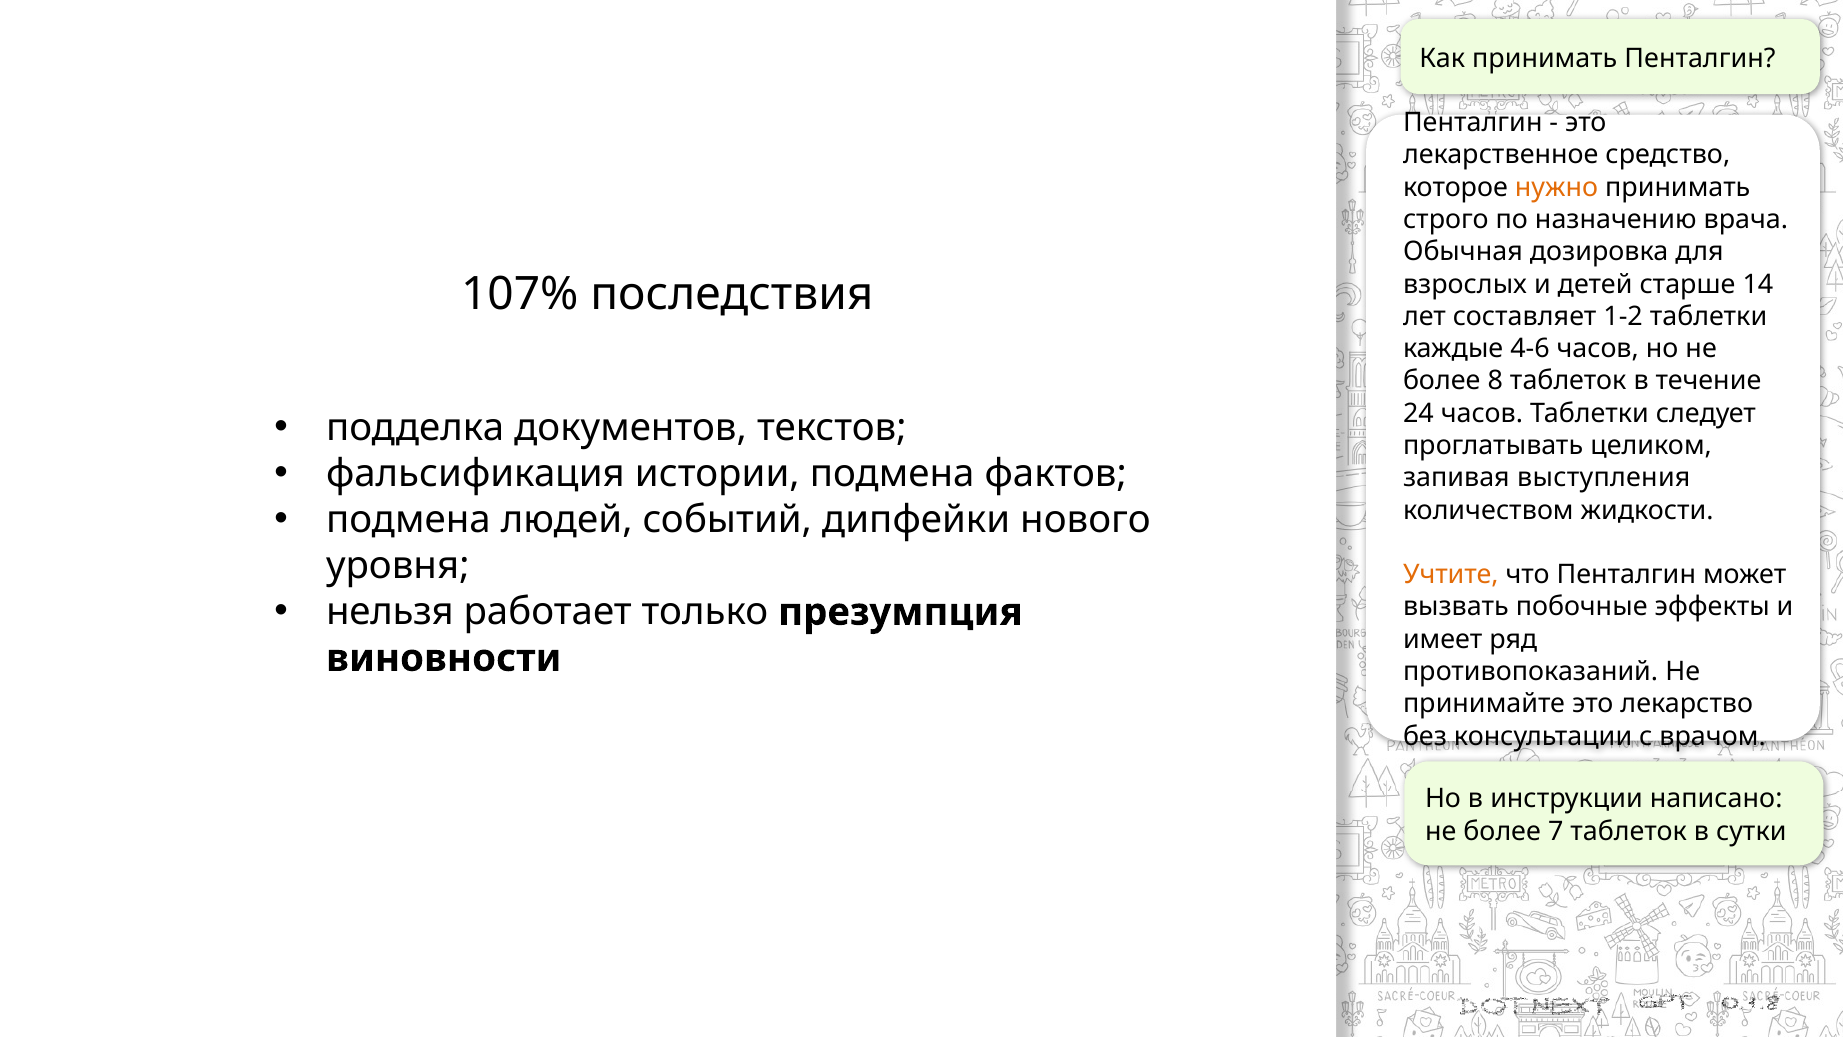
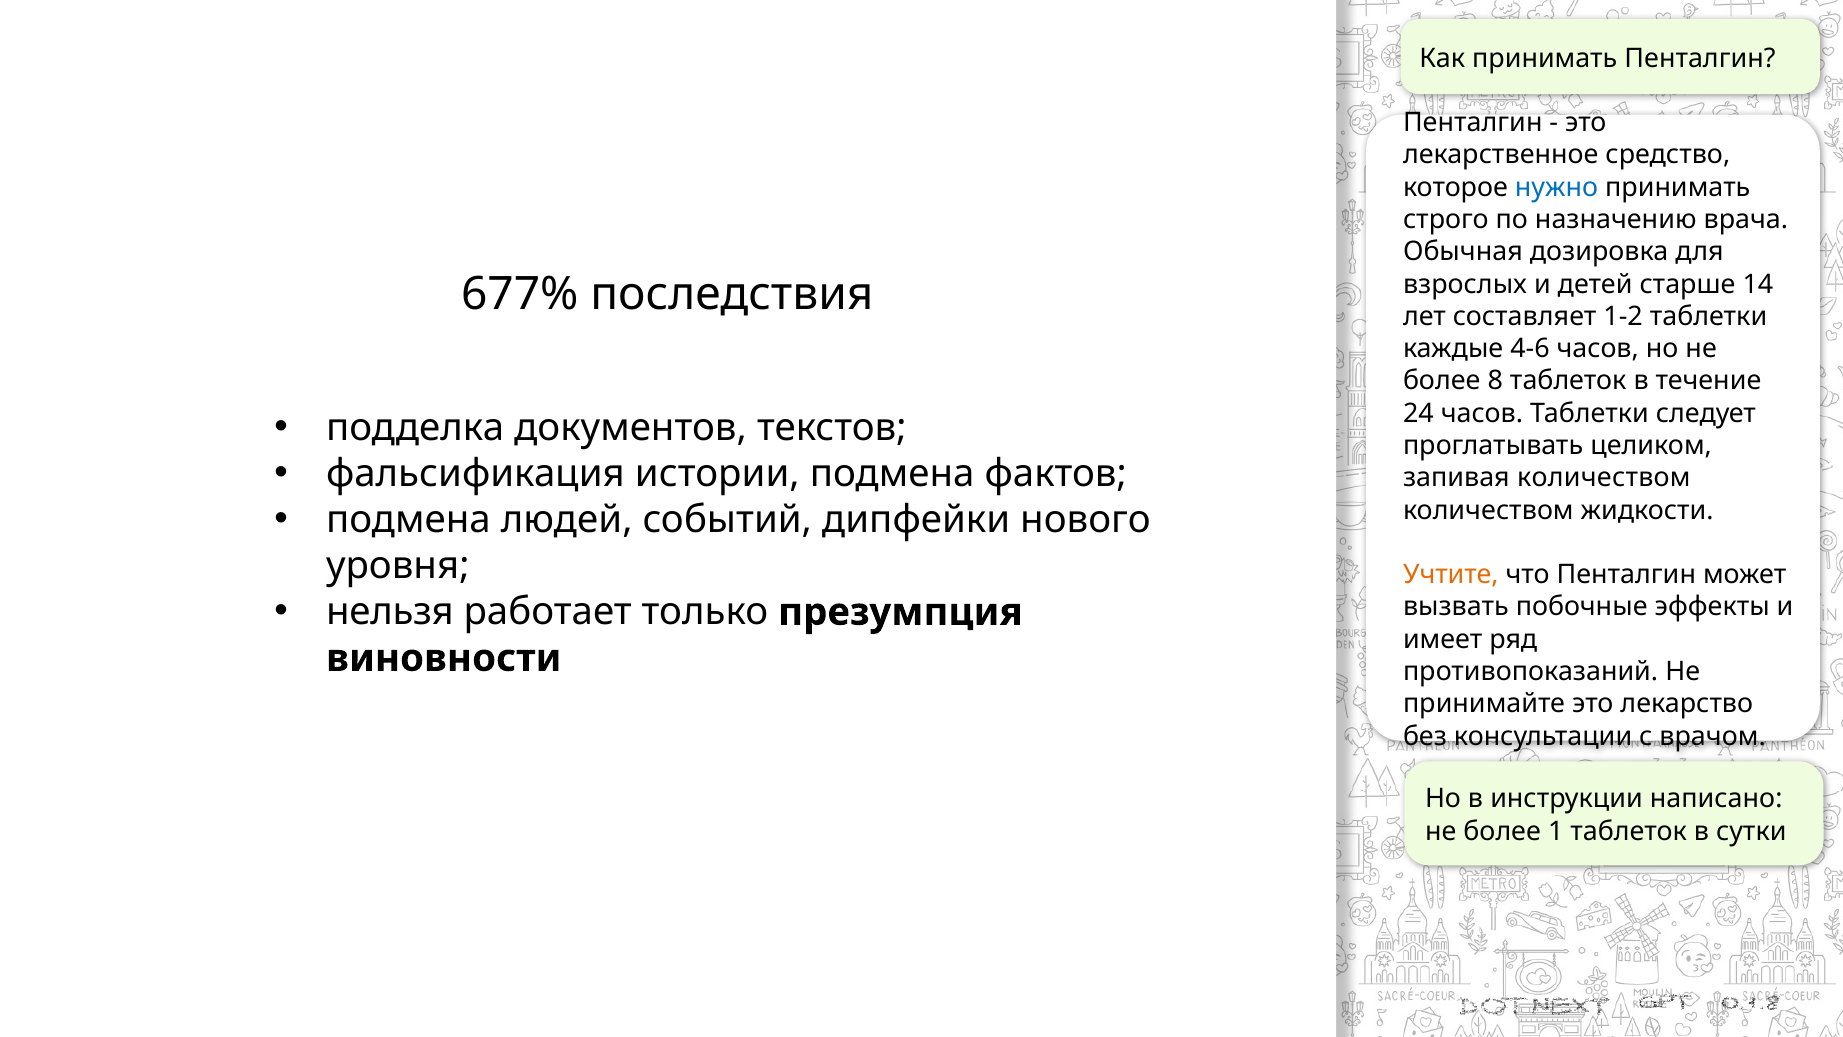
нужно colour: orange -> blue (1557, 187)
107%: 107% -> 677% (520, 294)
запивая выступления: выступления -> количеством (1604, 478)
7: 7 -> 1 (1556, 831)
